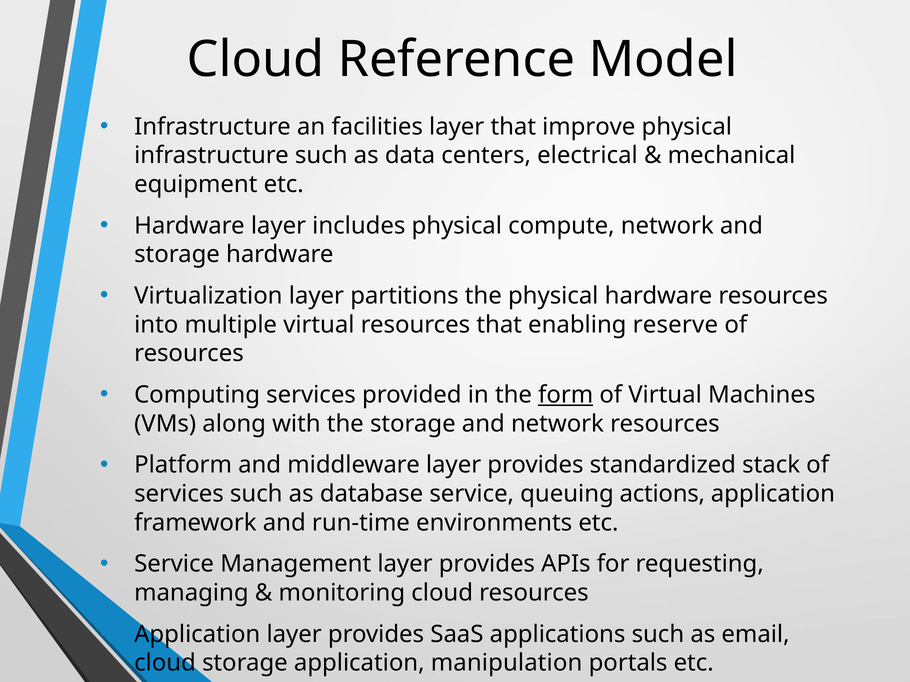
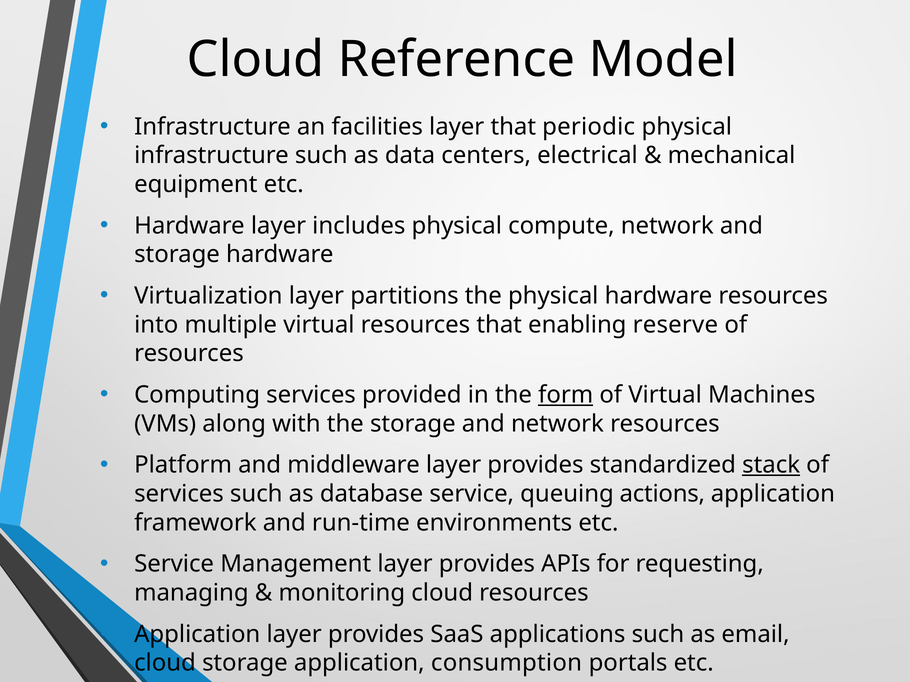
improve: improve -> periodic (589, 127)
stack underline: none -> present (771, 465)
manipulation: manipulation -> consumption (507, 664)
